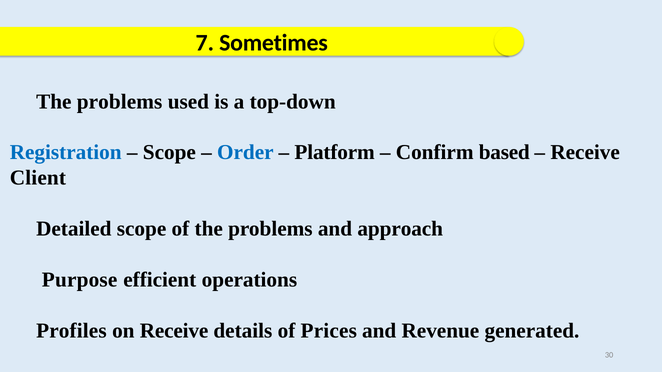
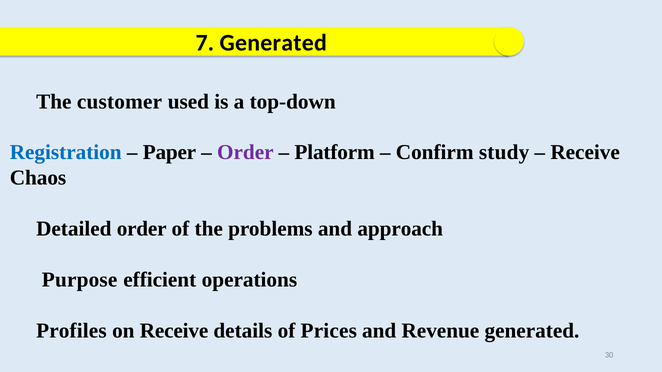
7 Sometimes: Sometimes -> Generated (273, 43)
problems: problems -> customer (120, 102)
Scope: Scope -> Paper (169, 153)
Order colour: blue -> purple (245, 153)
based: based -> study (504, 153)
Client: Client -> Chaos (38, 178)
Detailed scope: scope -> order (142, 229)
